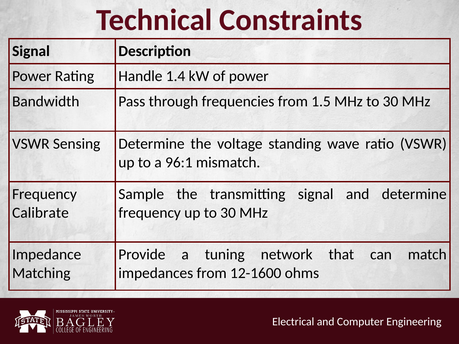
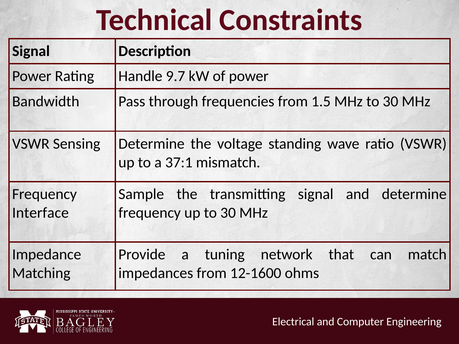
1.4: 1.4 -> 9.7 (176, 76)
96:1: 96:1 -> 37:1 (179, 163)
Calibrate: Calibrate -> Interface (40, 213)
